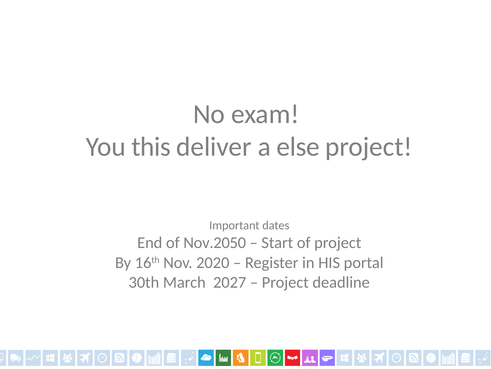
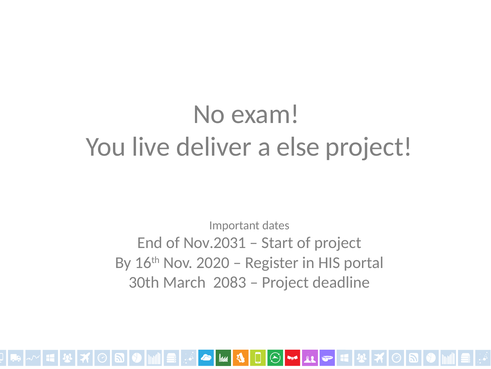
this: this -> live (151, 147)
Nov.2050: Nov.2050 -> Nov.2031 (215, 242)
2027: 2027 -> 2083 (230, 282)
